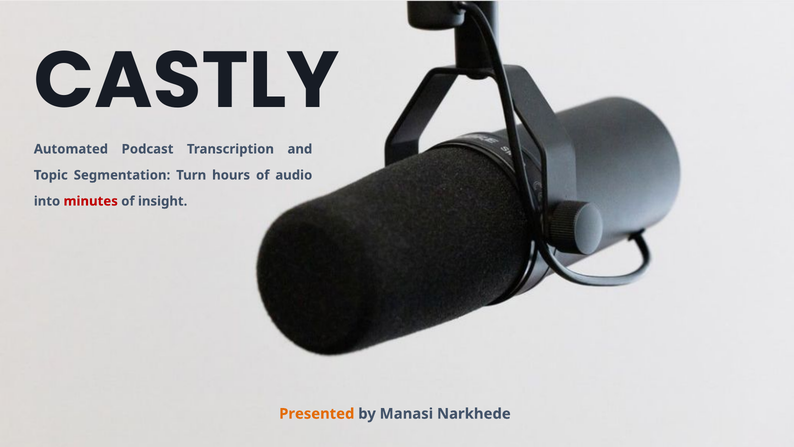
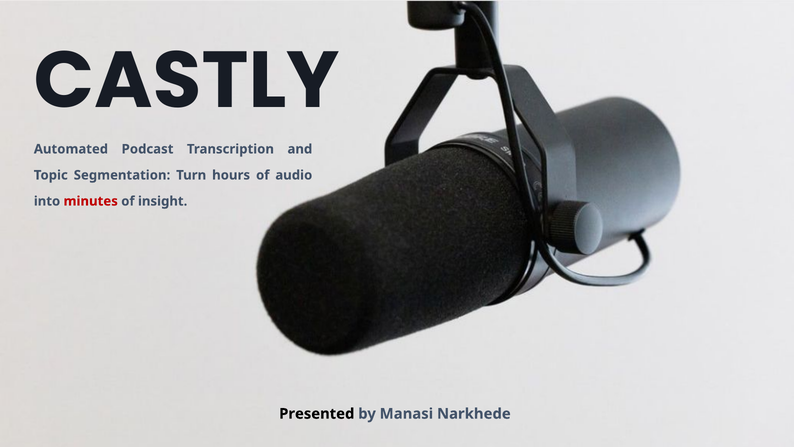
Presented colour: orange -> black (317, 413)
